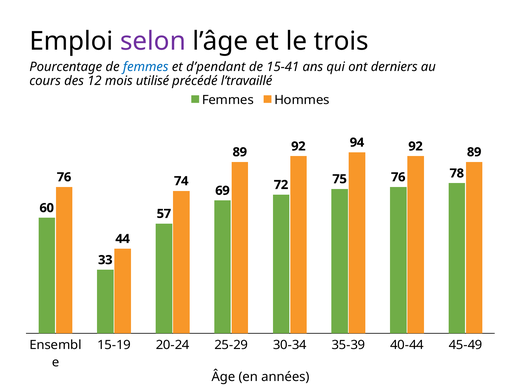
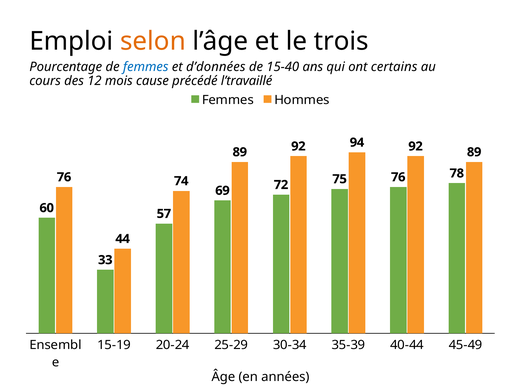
selon colour: purple -> orange (153, 41)
d’pendant: d’pendant -> d’données (216, 67)
15-41: 15-41 -> 15-40 (283, 67)
derniers: derniers -> certains (394, 67)
utilisé: utilisé -> cause (152, 81)
